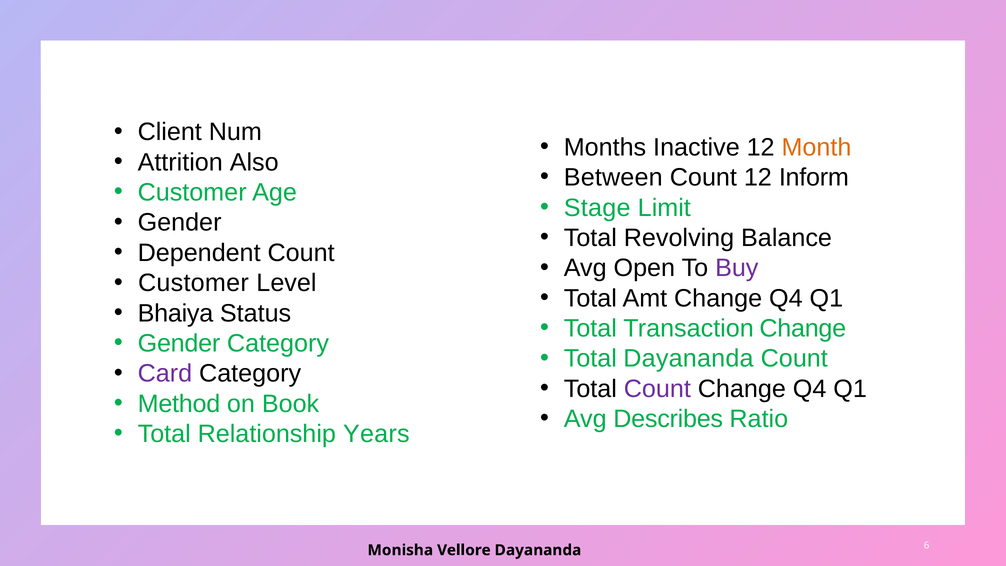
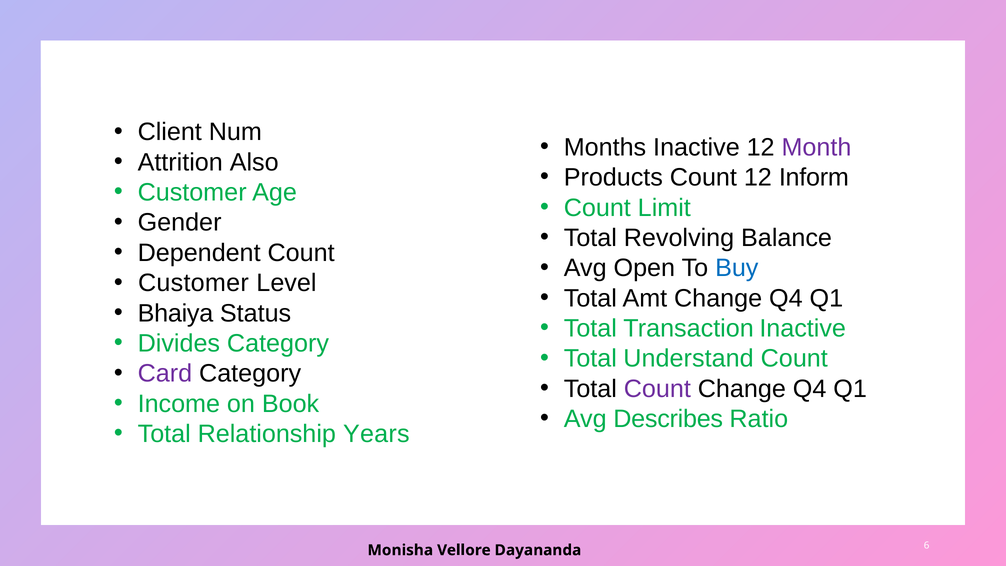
Month colour: orange -> purple (816, 147)
Between: Between -> Products (613, 177)
Stage: Stage -> Count (597, 208)
Buy colour: purple -> blue (737, 268)
Transaction Change: Change -> Inactive (803, 328)
Gender: Gender -> Divides (179, 343)
Total Dayananda: Dayananda -> Understand (689, 359)
Method: Method -> Income (179, 404)
